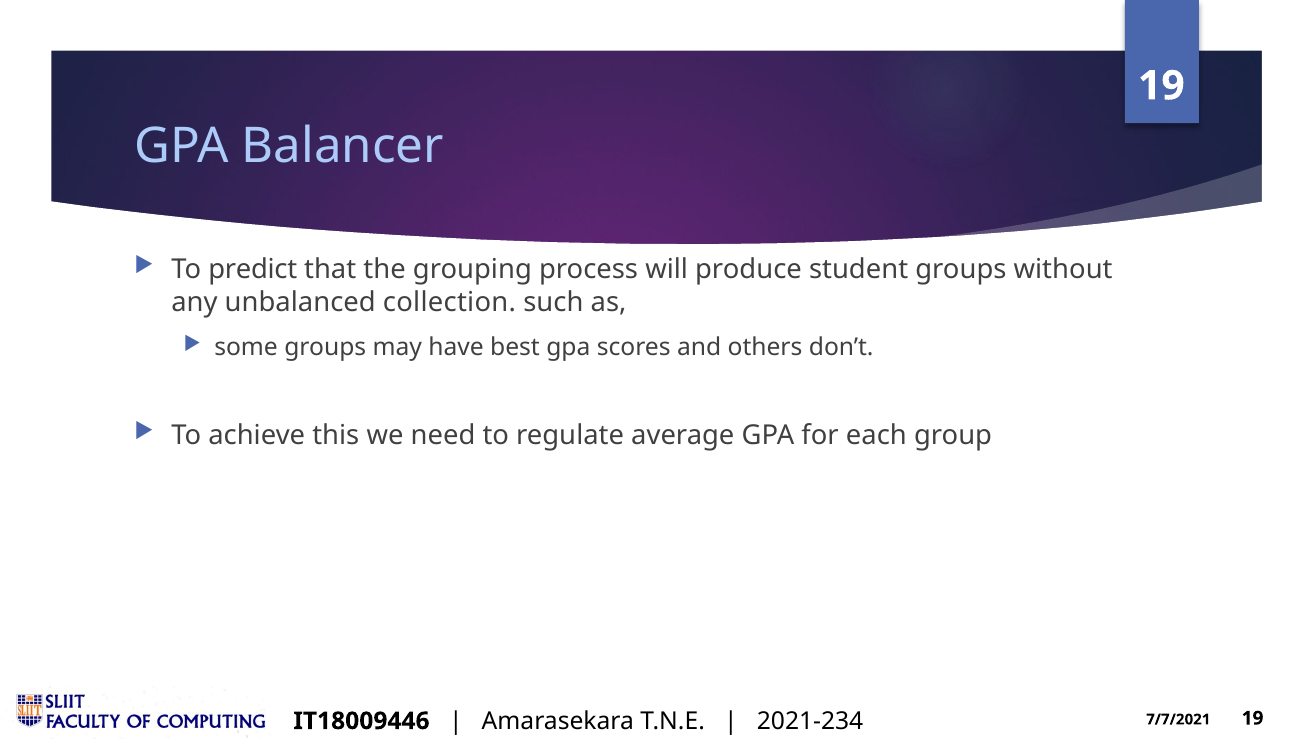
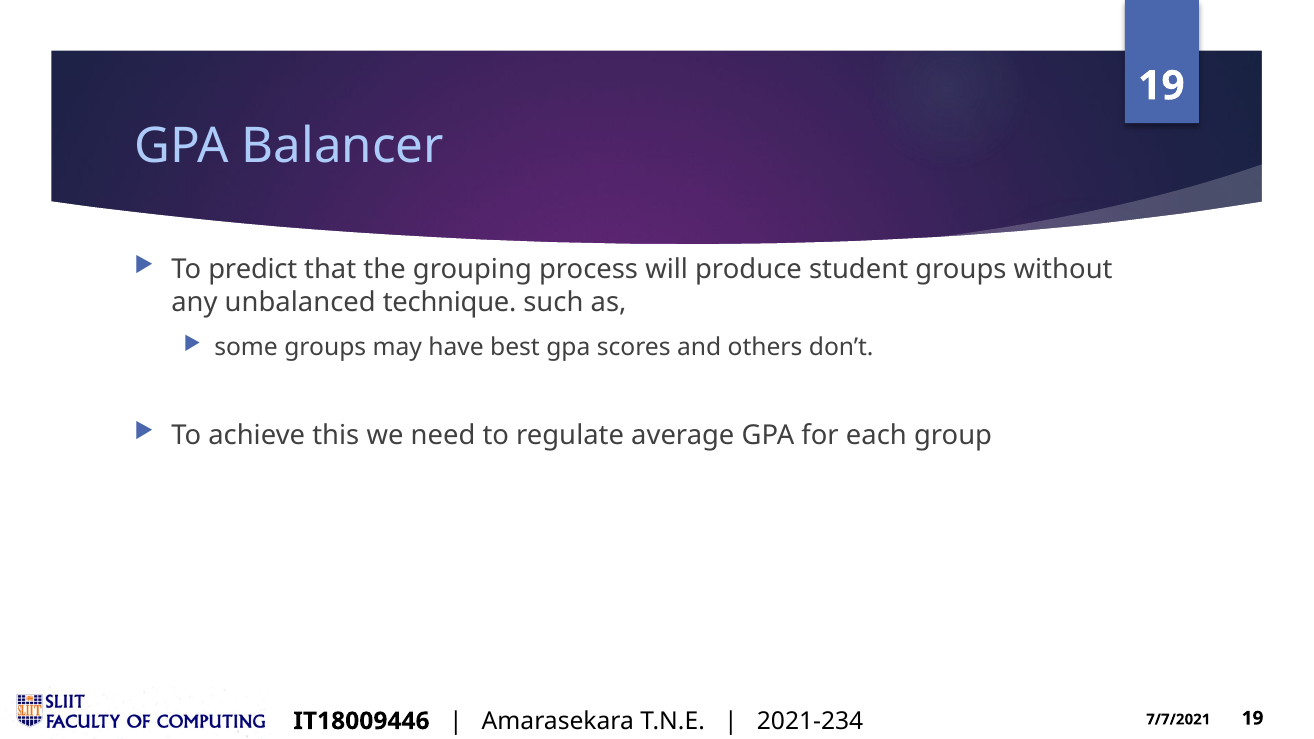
collection: collection -> technique (450, 303)
